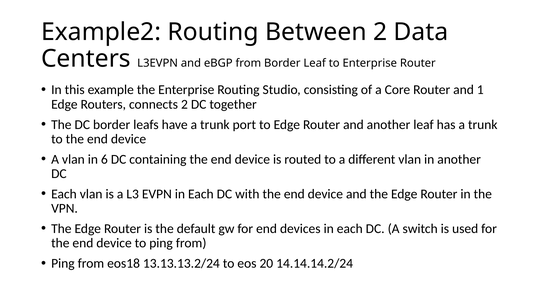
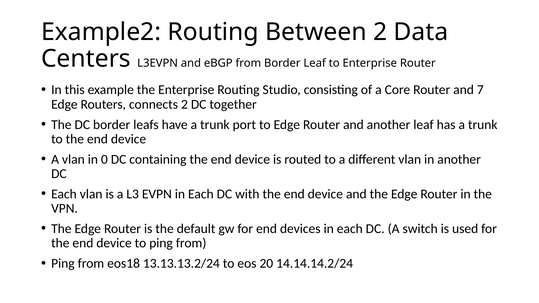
1: 1 -> 7 (480, 90)
6: 6 -> 0 (104, 159)
